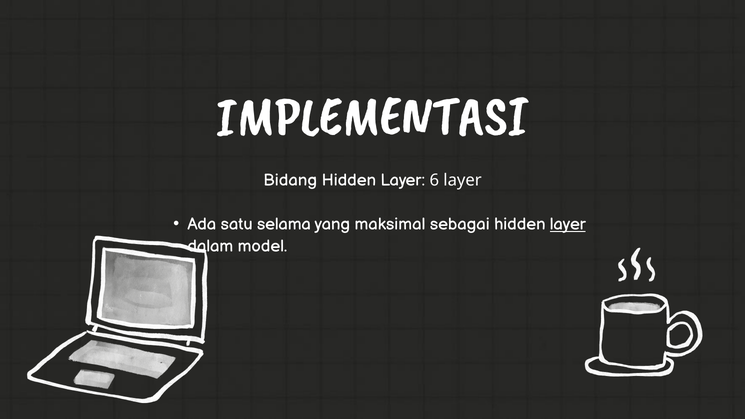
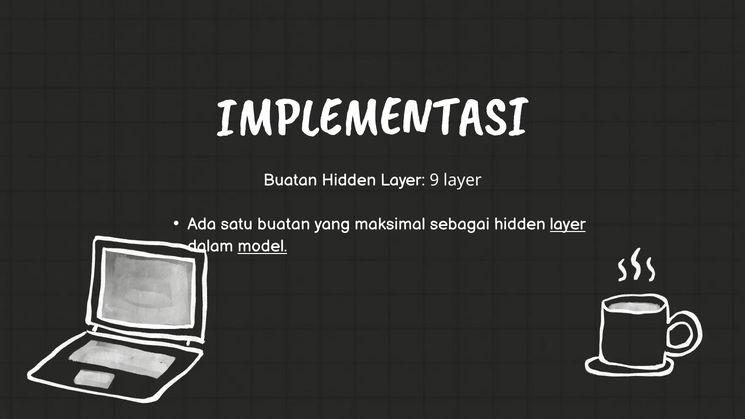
Bidang: Bidang -> Buatan (290, 180)
6: 6 -> 9 (434, 180)
satu selama: selama -> buatan (284, 224)
model underline: none -> present (262, 246)
